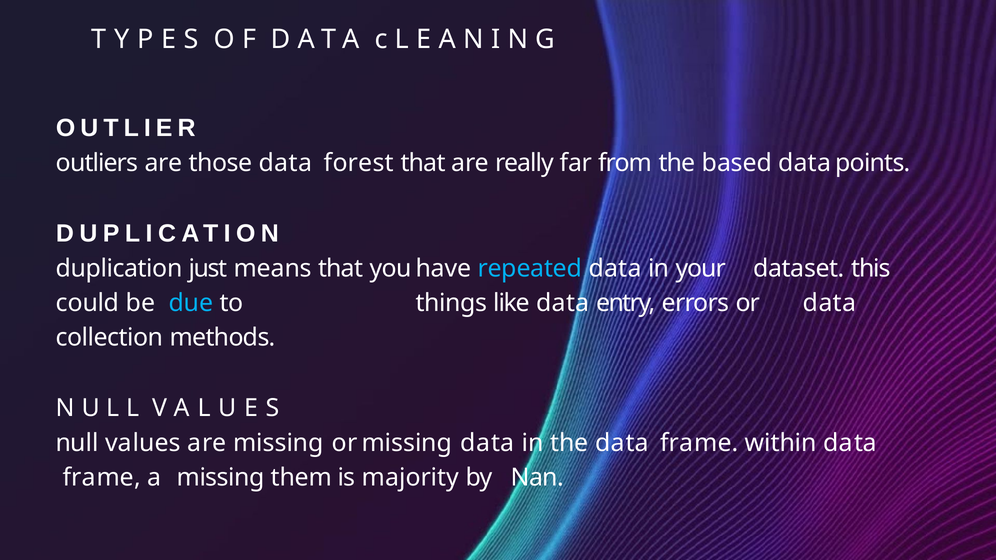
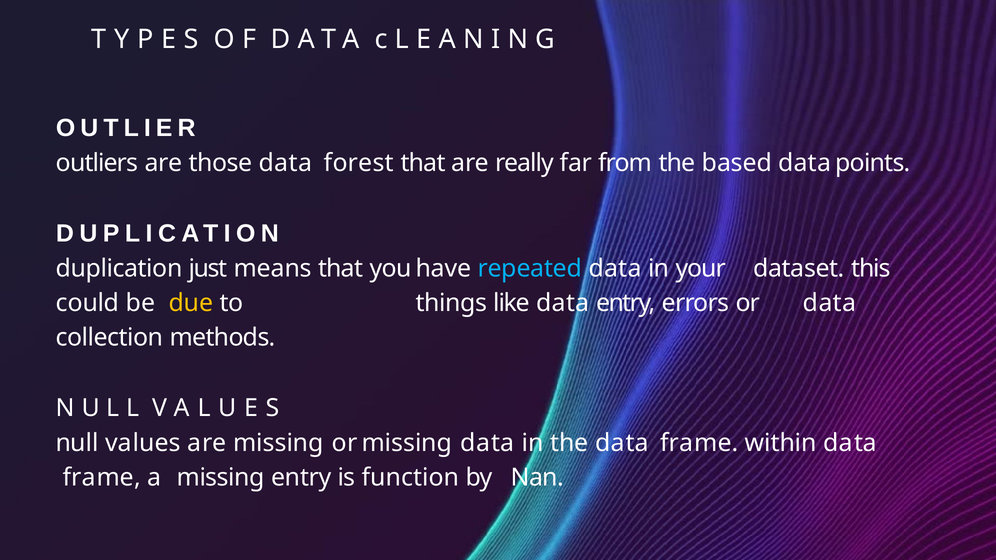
due colour: light blue -> yellow (191, 303)
missing them: them -> entry (301, 478)
majority: majority -> function (410, 478)
